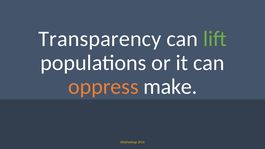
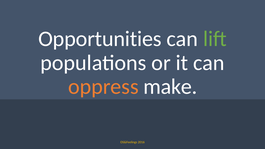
Transparency: Transparency -> Opportunities (100, 39)
